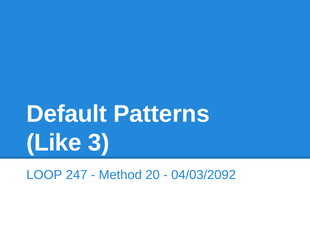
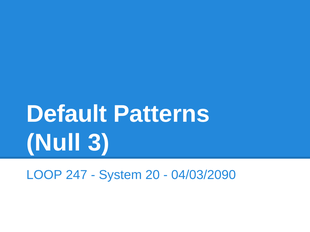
Like: Like -> Null (54, 143)
Method: Method -> System (120, 175)
04/03/2092: 04/03/2092 -> 04/03/2090 (204, 175)
